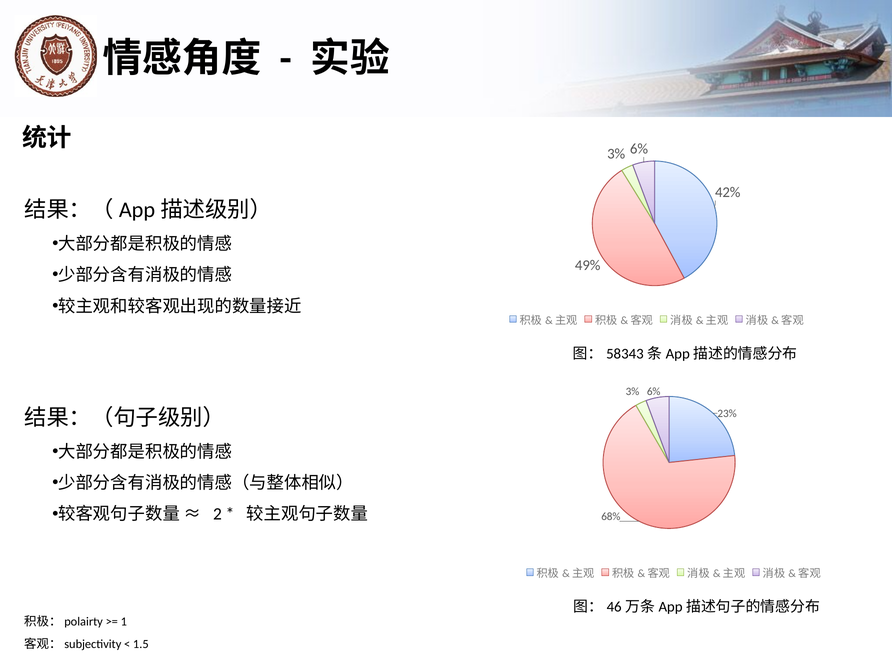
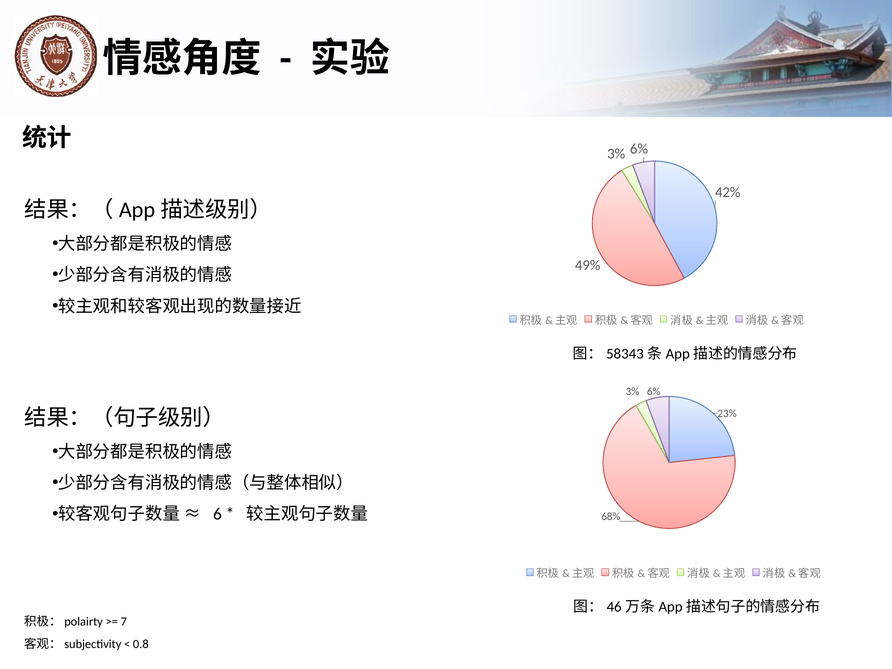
2: 2 -> 6 (217, 514)
1: 1 -> 7 (124, 622)
1.5: 1.5 -> 0.8 (141, 644)
